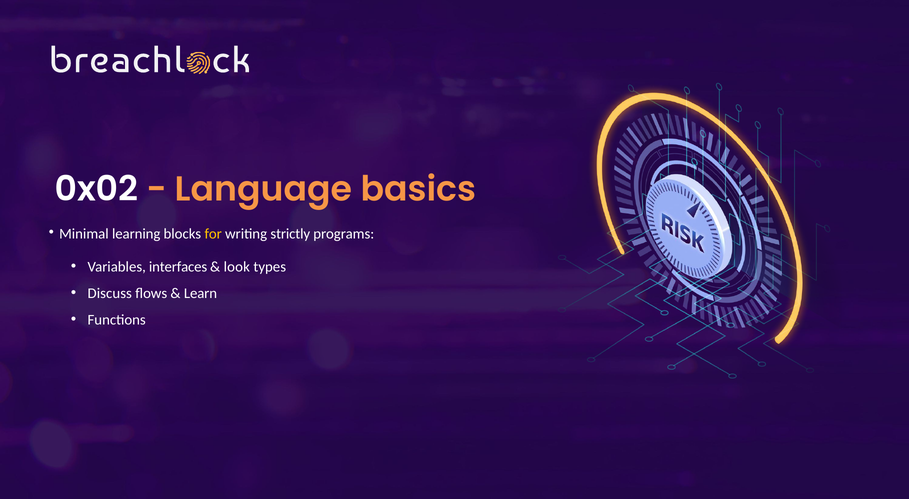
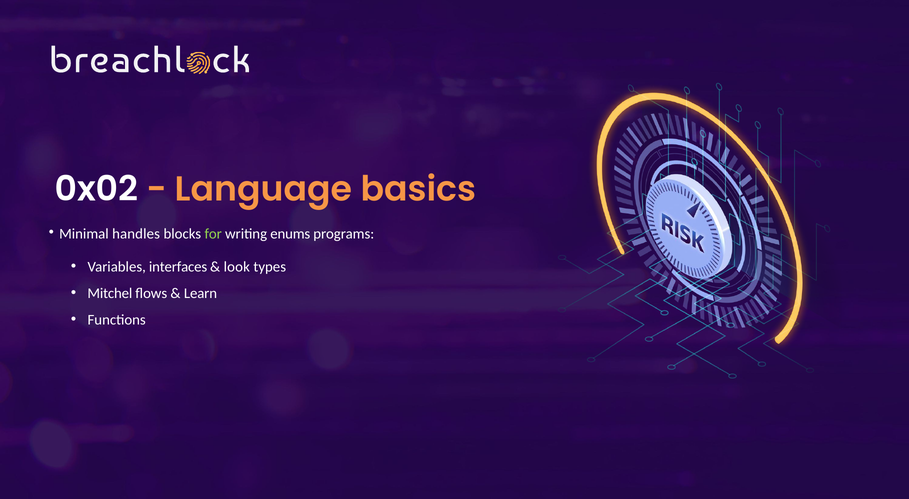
learning: learning -> handles (136, 234)
for colour: yellow -> light green (213, 234)
strictly: strictly -> enums (290, 234)
Discuss: Discuss -> Mitchel (110, 294)
